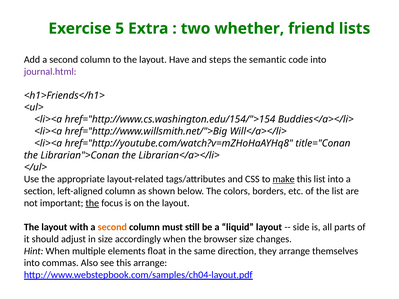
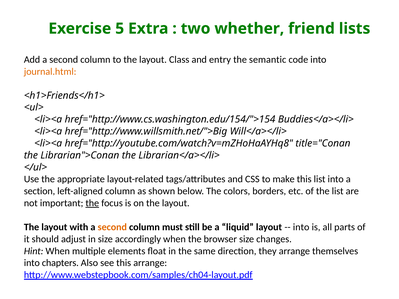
Have: Have -> Class (179, 60)
steps: steps -> entry (220, 60)
journal.html colour: purple -> orange (50, 72)
make underline: present -> none (284, 179)
side: side -> into (301, 227)
commas: commas -> chapters (60, 263)
